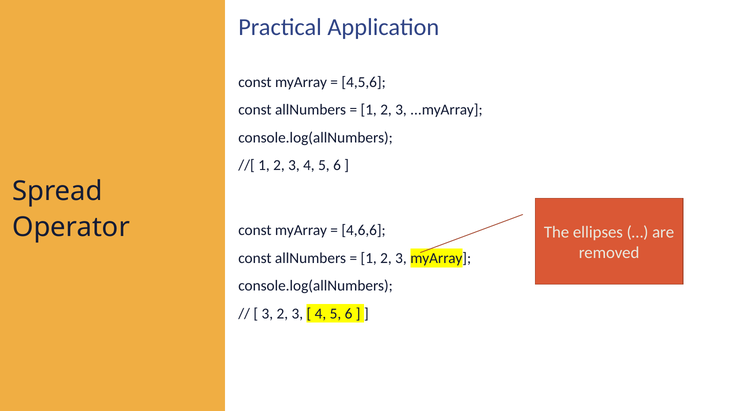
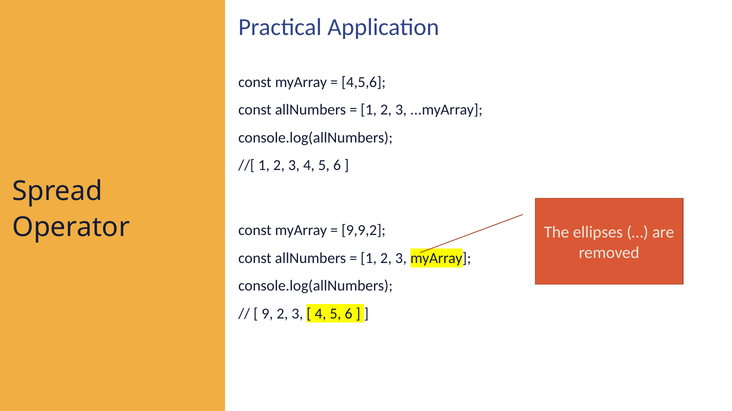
4,6,6: 4,6,6 -> 9,9,2 (364, 231)
3: 3 -> 9 (267, 314)
